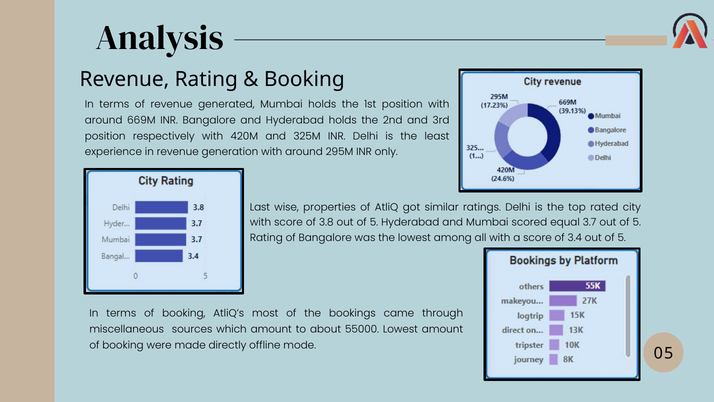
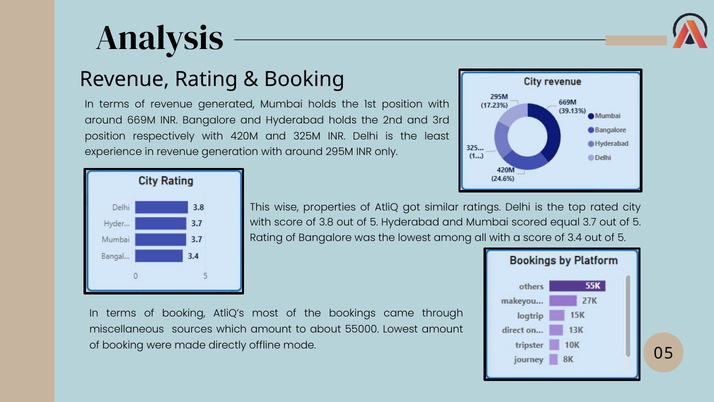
Last: Last -> This (260, 207)
